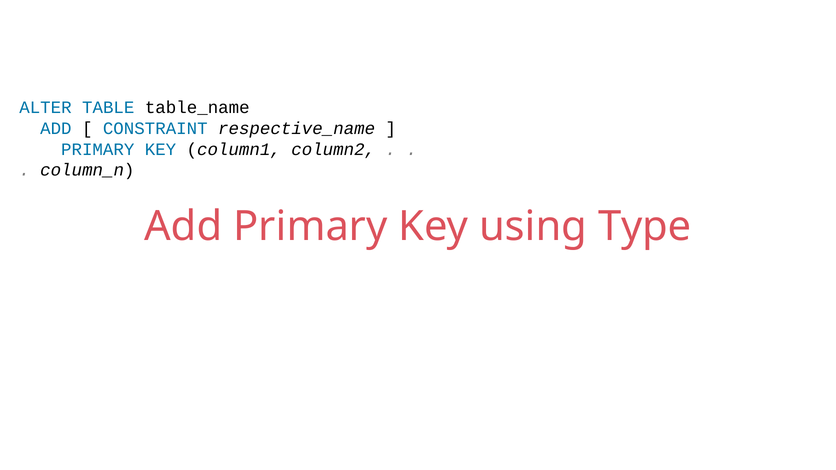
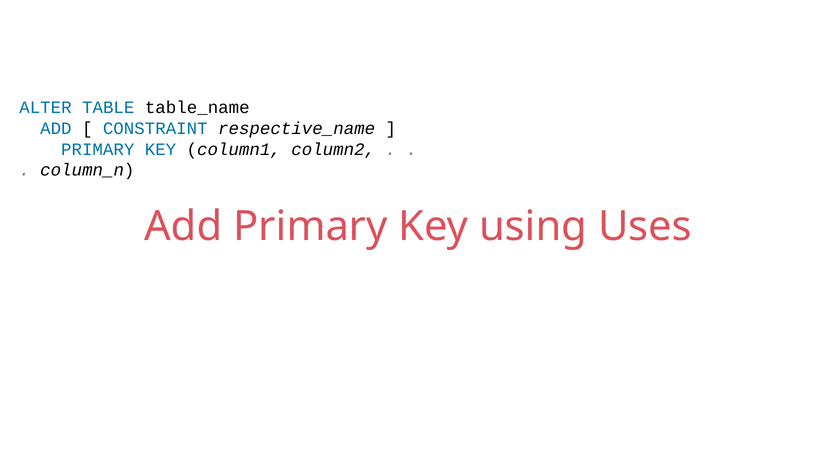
Type: Type -> Uses (645, 227)
